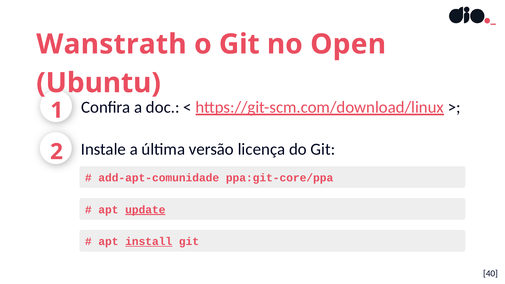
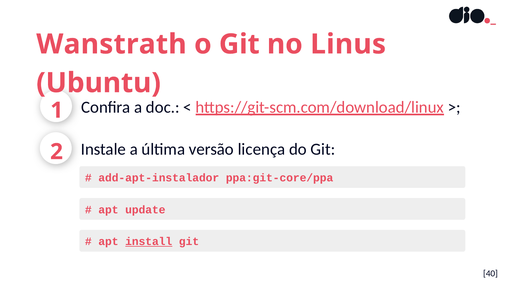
Open: Open -> Linus (348, 44)
add-apt-comunidade: add-apt-comunidade -> add-apt-instalador (159, 178)
update underline: present -> none (145, 210)
